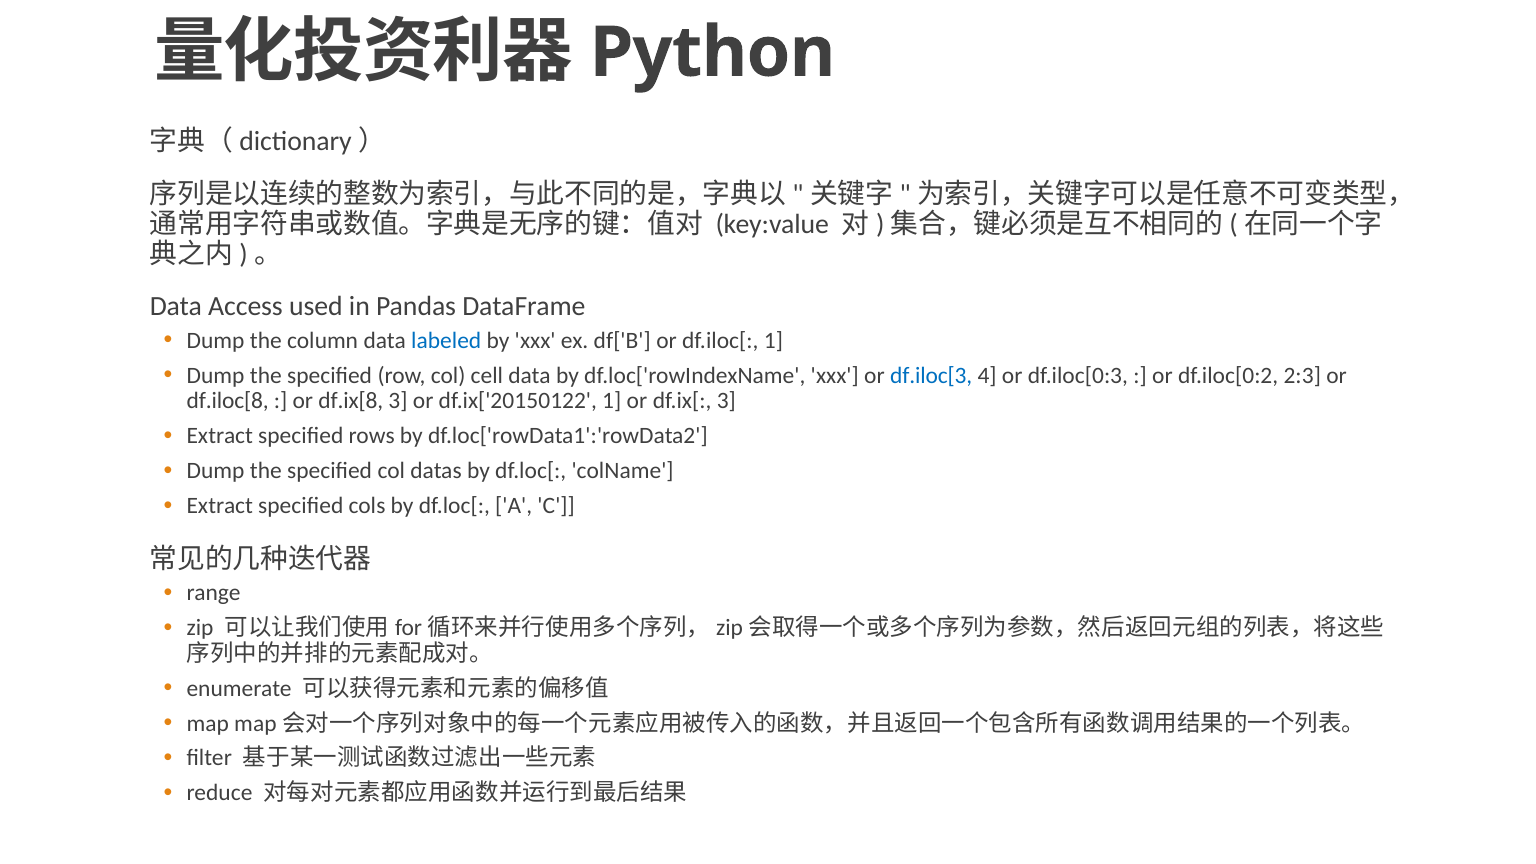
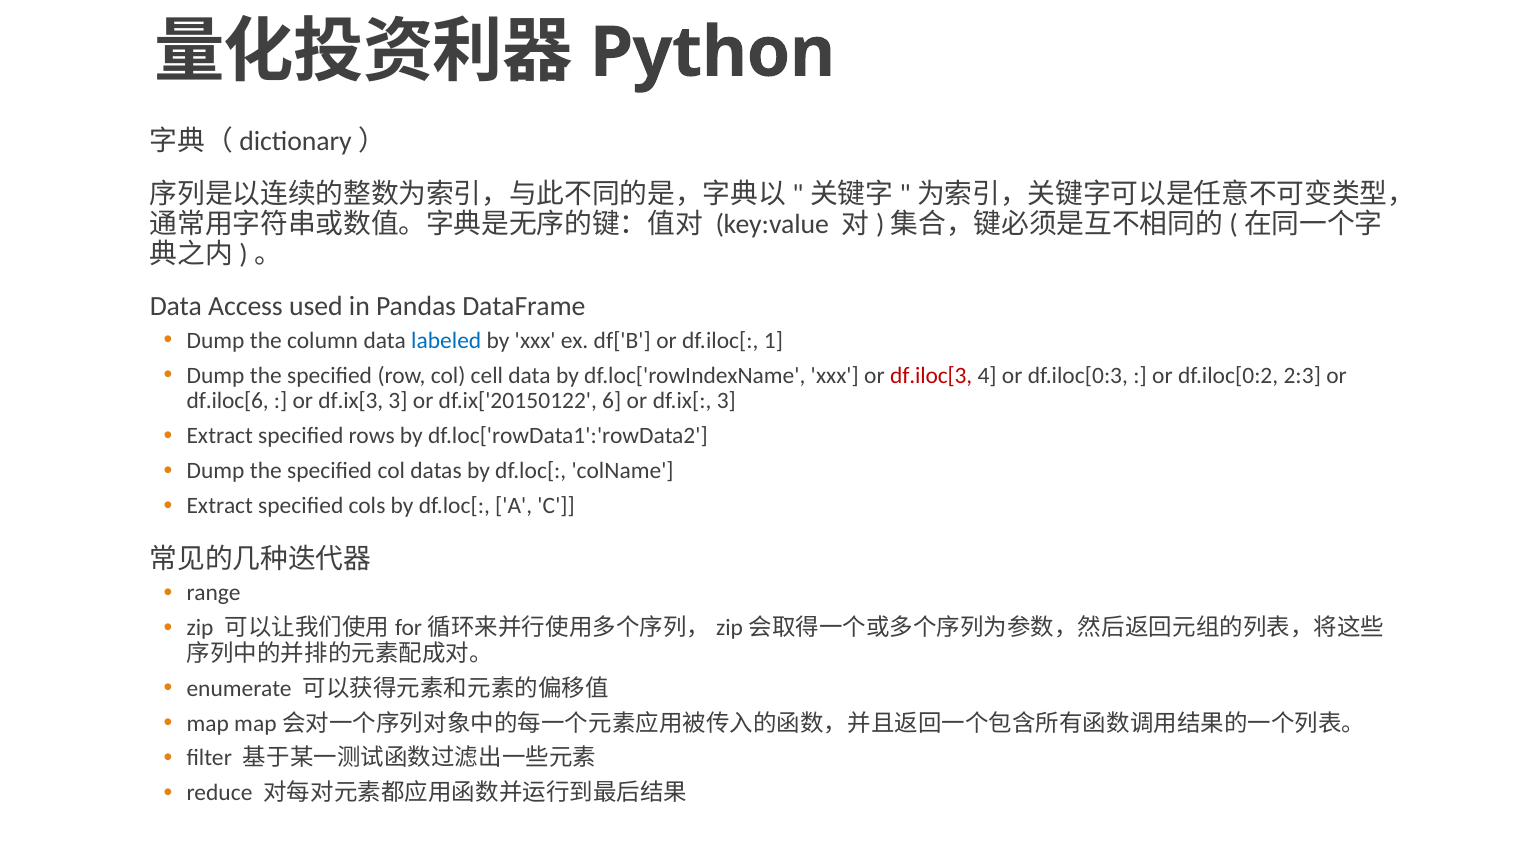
df.iloc[3 colour: blue -> red (931, 376)
df.iloc[8: df.iloc[8 -> df.iloc[6 (228, 401)
df.ix[8: df.ix[8 -> df.ix[3 (351, 401)
df.ix['20150122 1: 1 -> 6 (612, 401)
